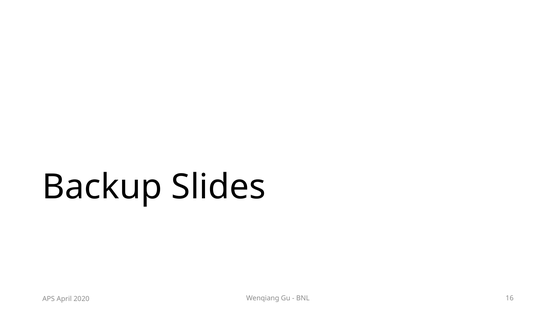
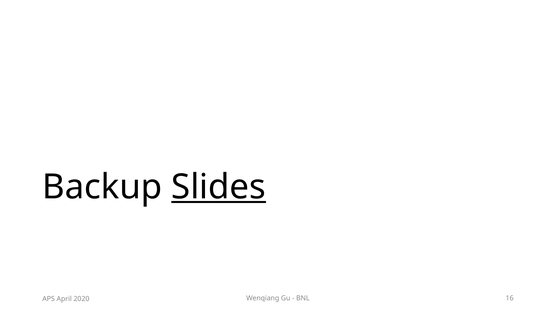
Slides underline: none -> present (219, 187)
